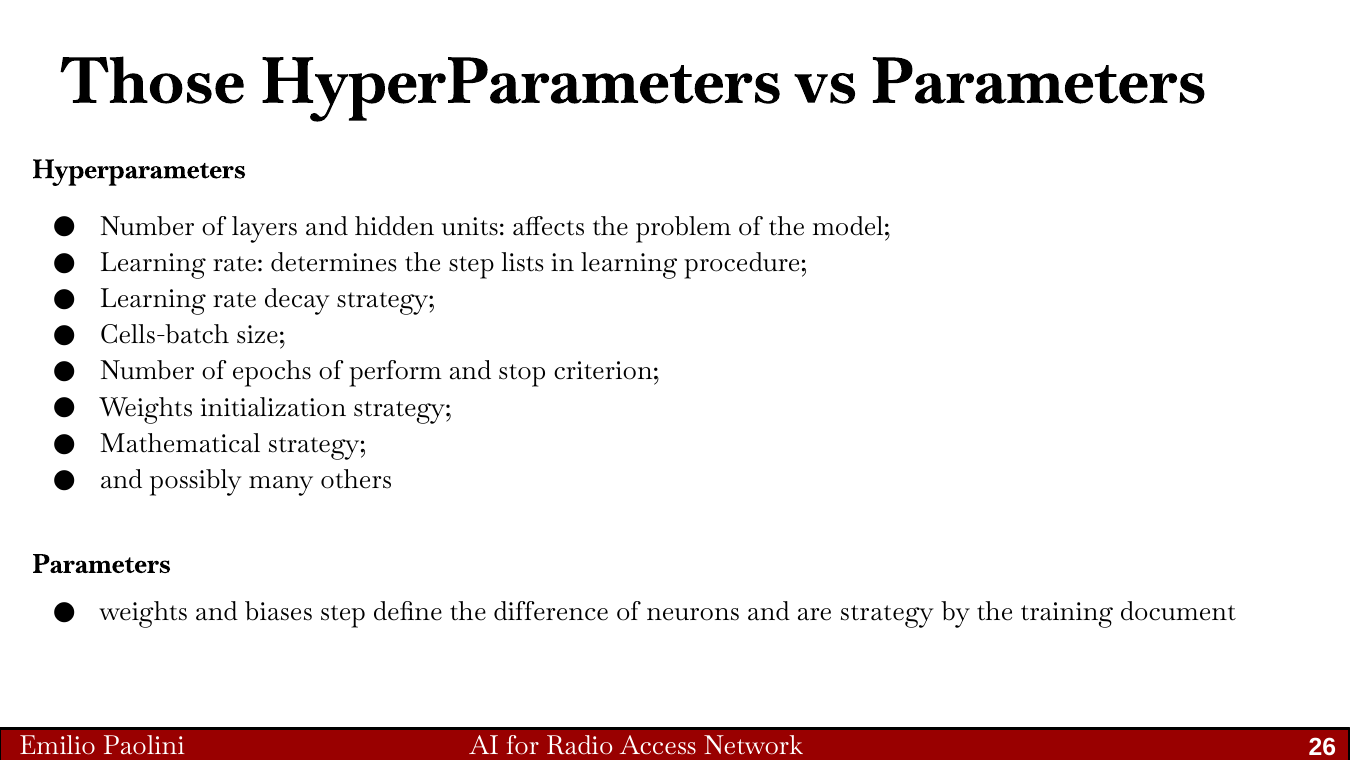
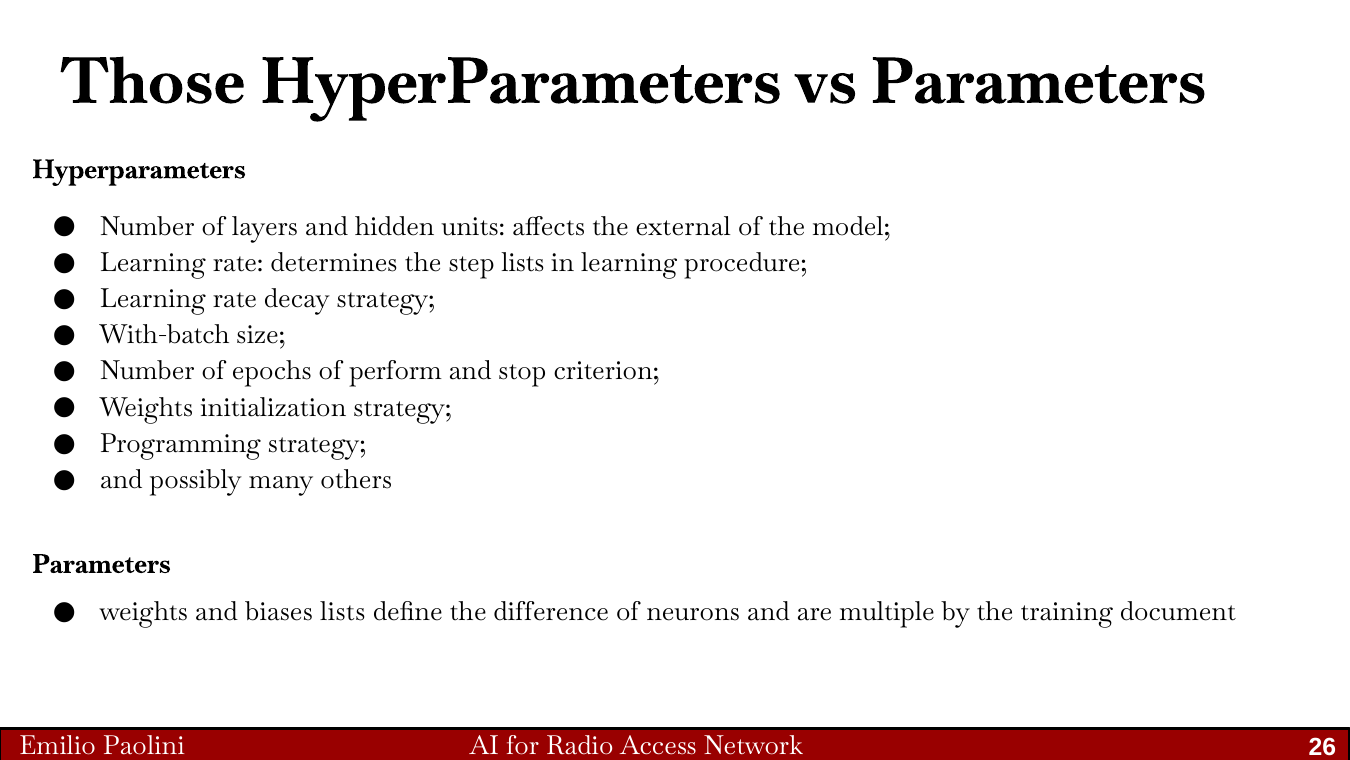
problem: problem -> external (683, 226)
Cells-batch: Cells-batch -> With-batch (165, 335)
Mathematical: Mathematical -> Programming (180, 443)
biases step: step -> lists (343, 611)
are strategy: strategy -> multiple (887, 611)
